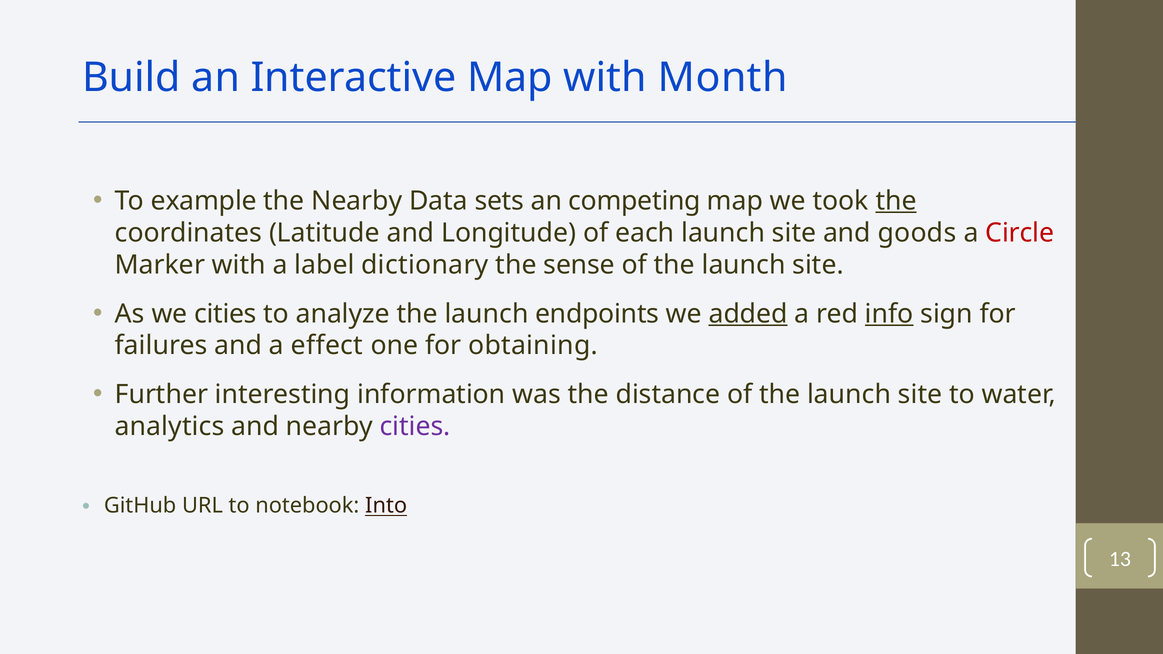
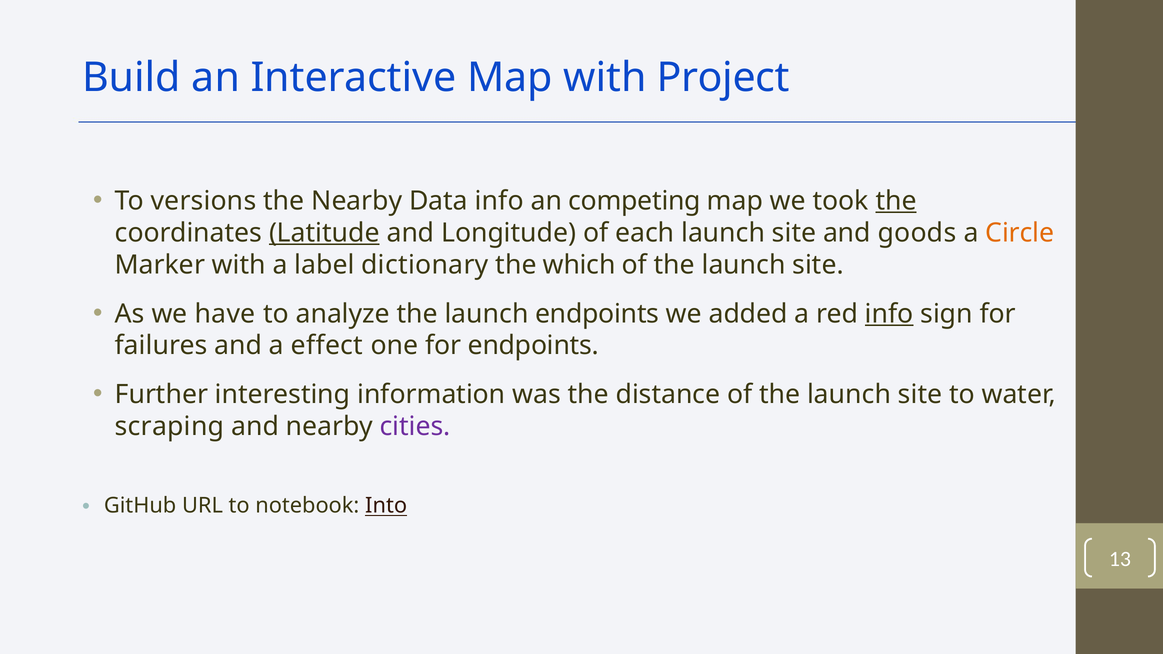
Month: Month -> Project (723, 78)
example: example -> versions (204, 201)
Data sets: sets -> info (499, 201)
Latitude underline: none -> present (324, 233)
Circle colour: red -> orange (1020, 233)
sense: sense -> which (579, 265)
we cities: cities -> have (225, 314)
added underline: present -> none (748, 314)
for obtaining: obtaining -> endpoints (533, 346)
analytics: analytics -> scraping (170, 427)
